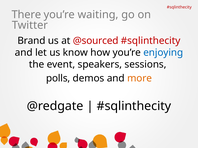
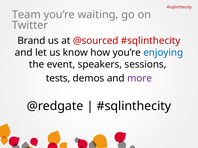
There: There -> Team (26, 15)
polls: polls -> tests (58, 78)
more colour: orange -> purple (140, 78)
